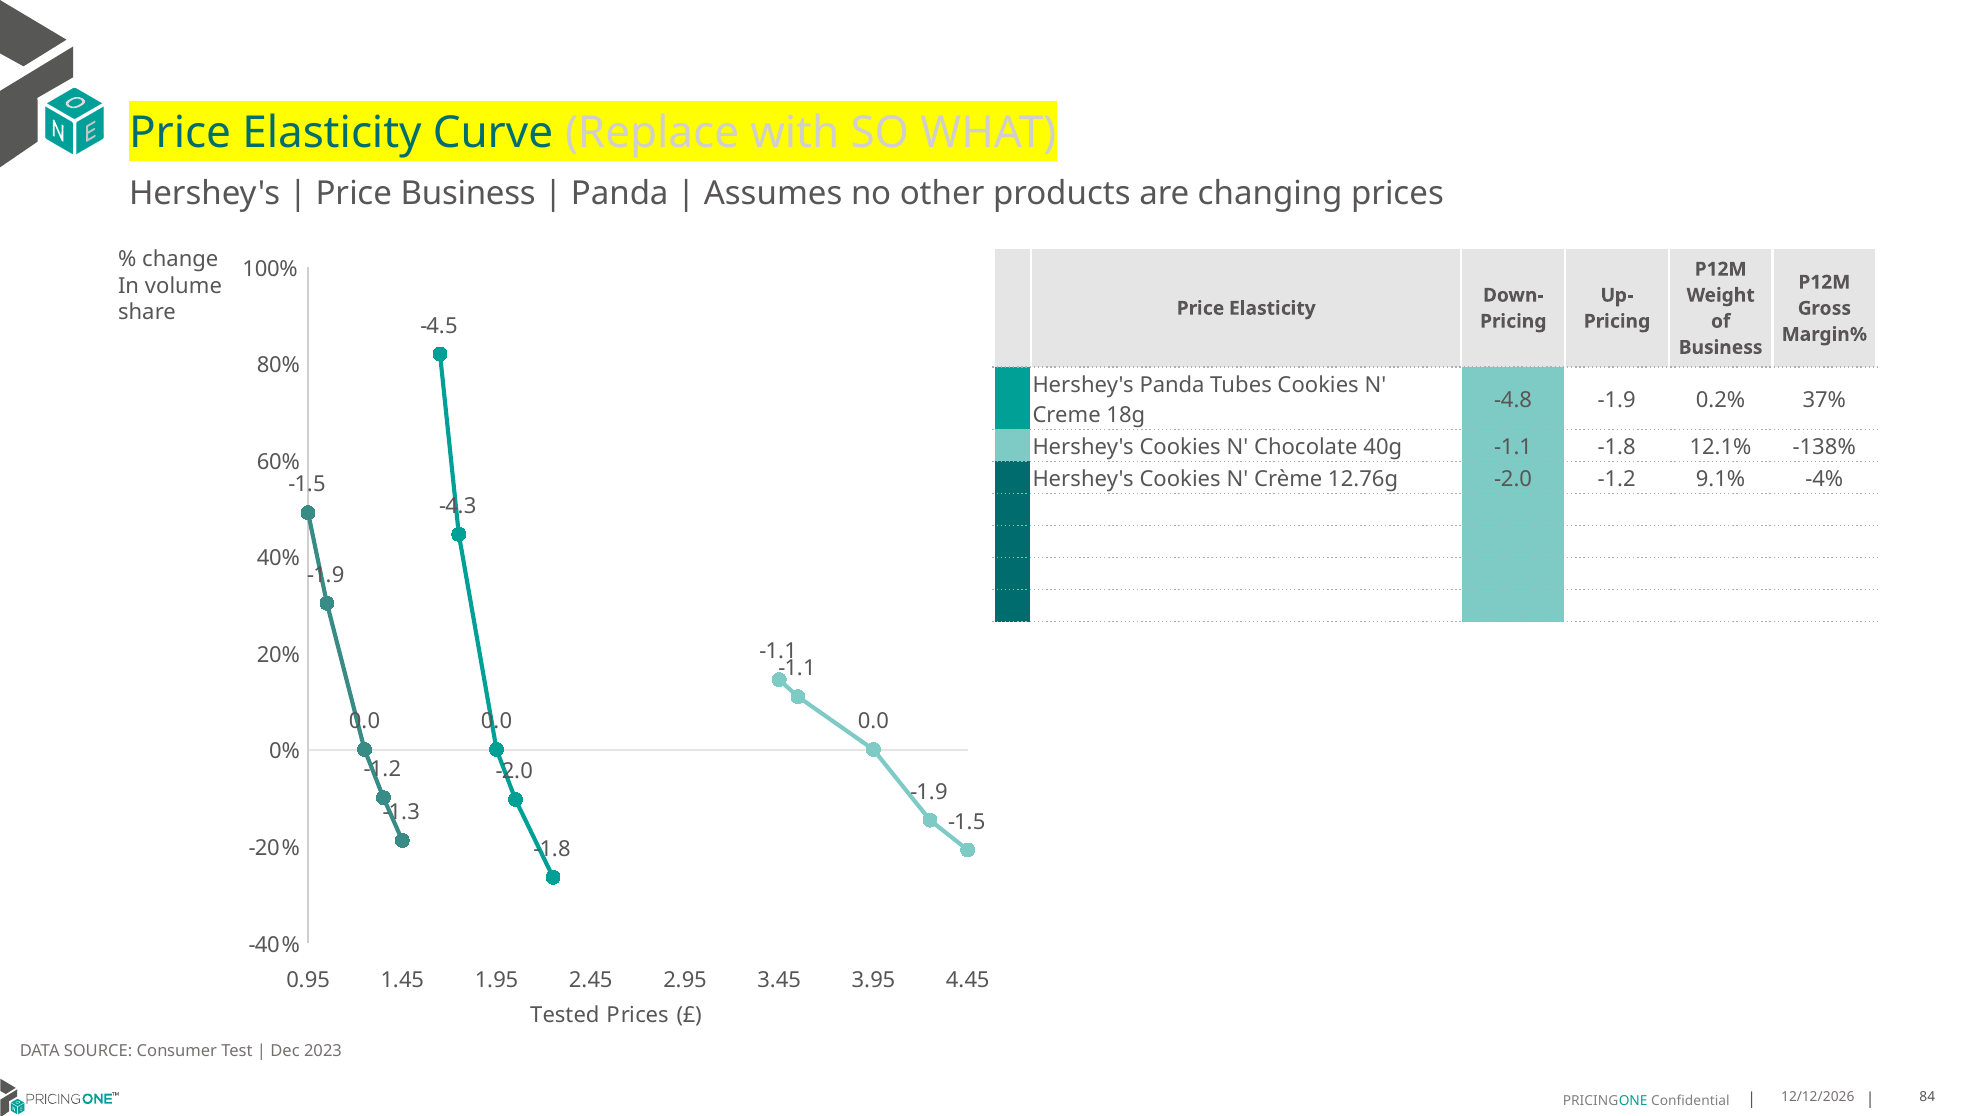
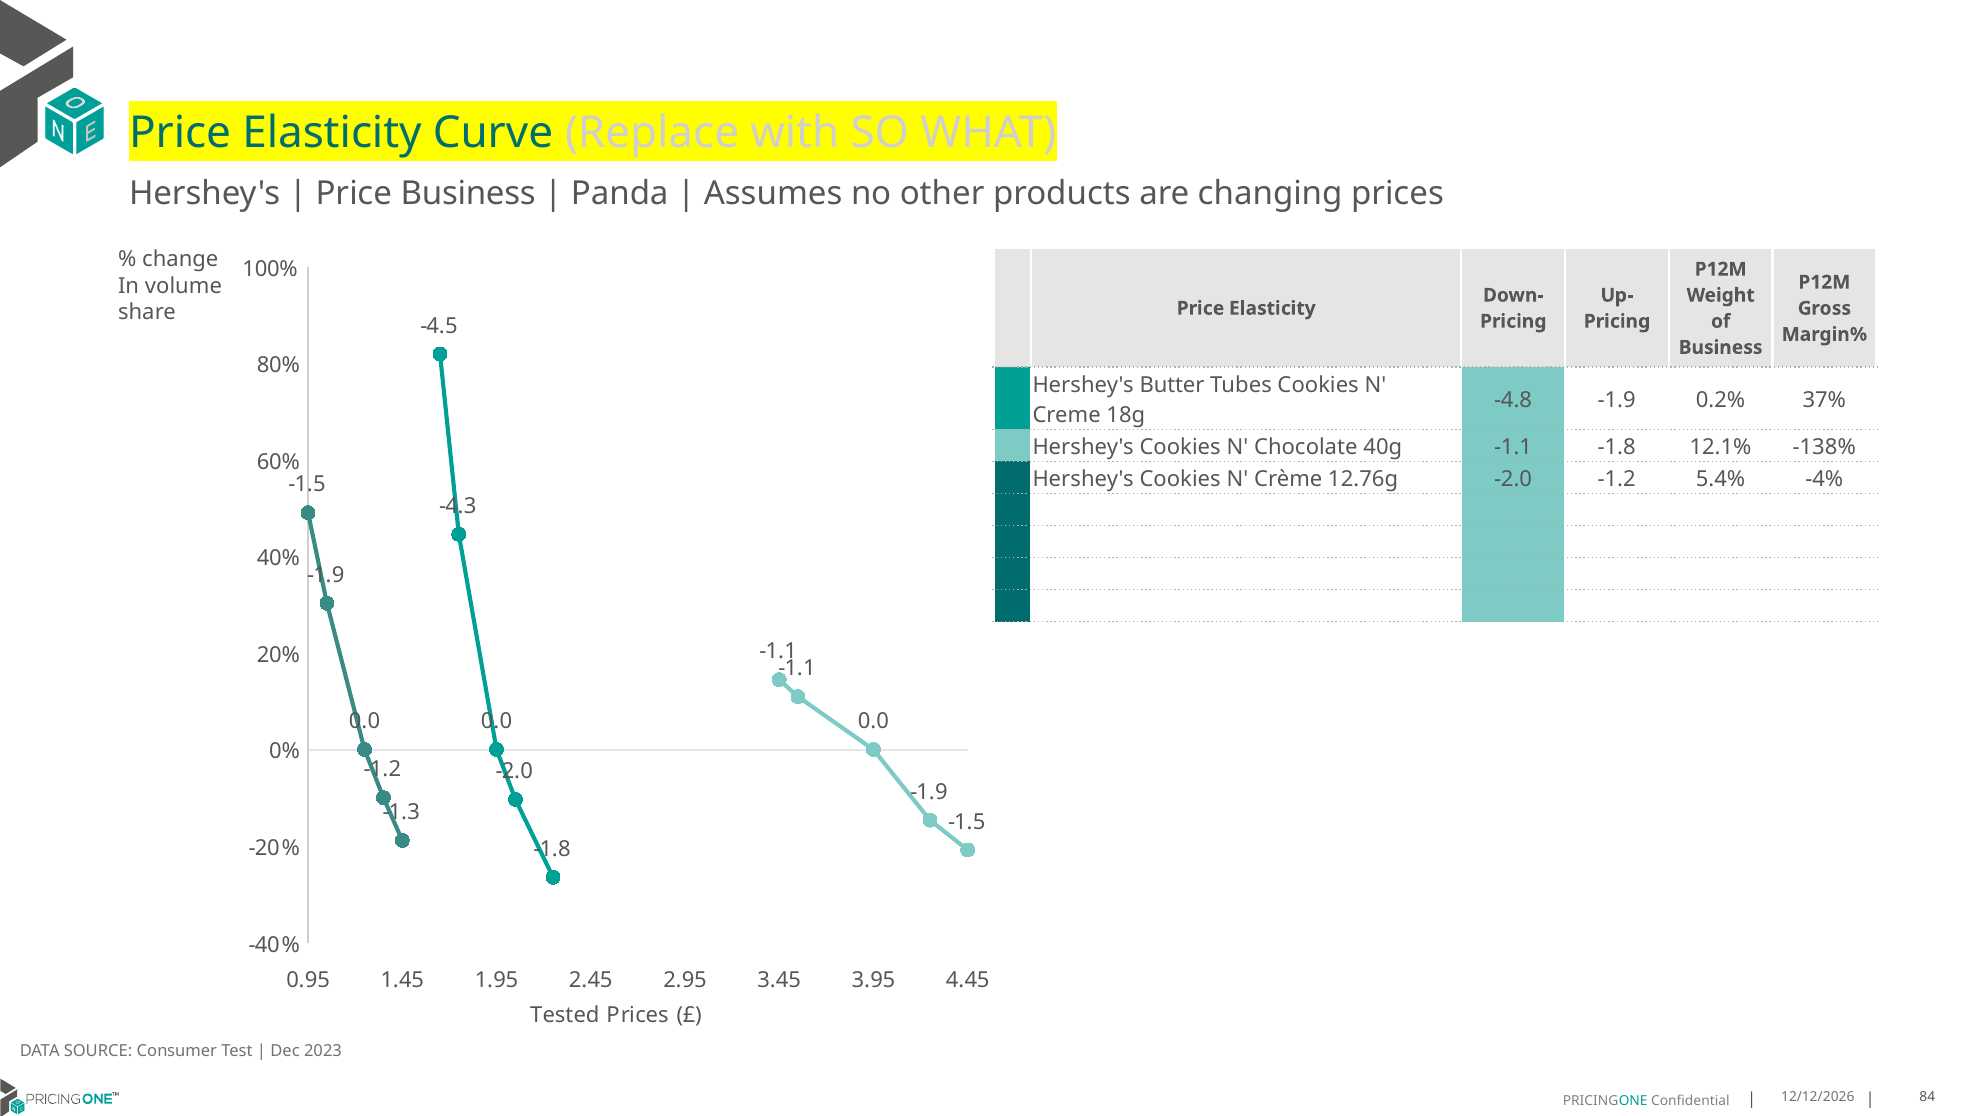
Hershey's Panda: Panda -> Butter (1172, 385)
9.1%: 9.1% -> 5.4% (1721, 479)
